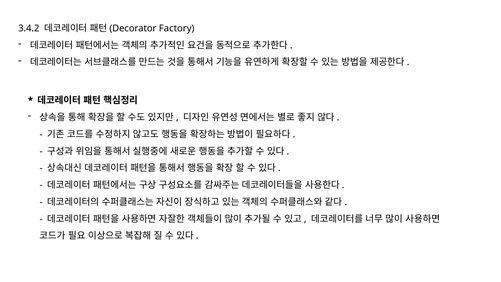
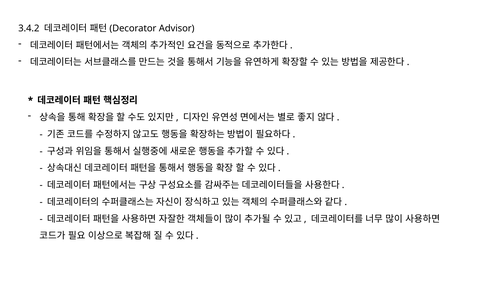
Factory: Factory -> Advisor (177, 28)
